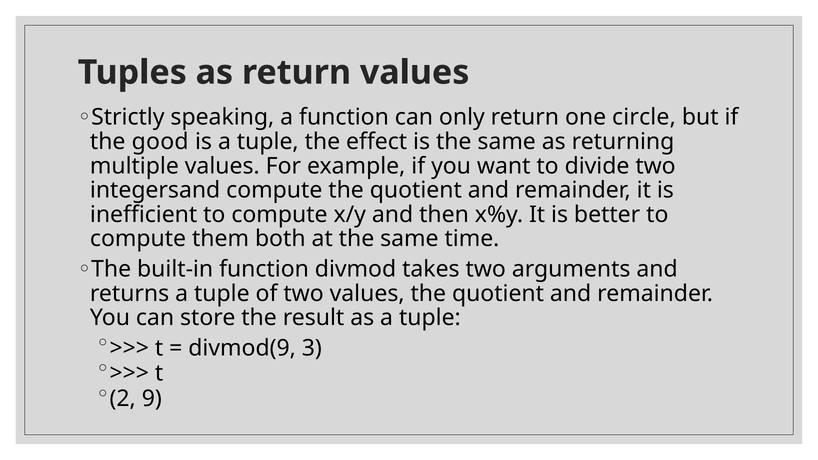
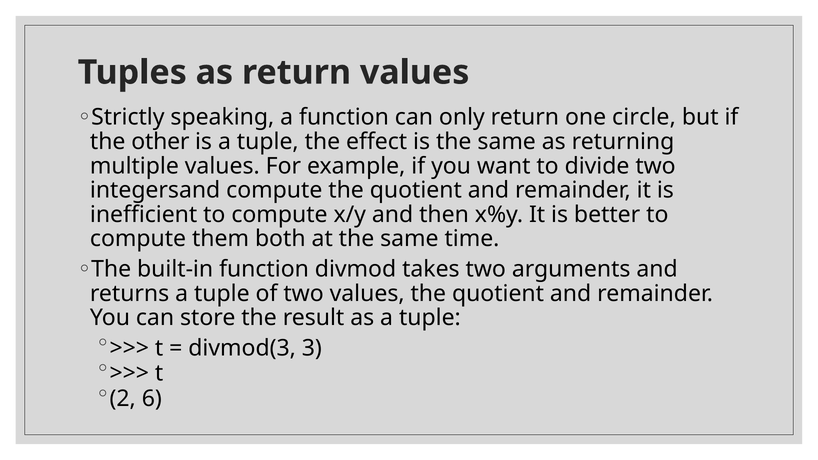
good: good -> other (160, 142)
divmod(9: divmod(9 -> divmod(3 (242, 348)
9: 9 -> 6 (152, 399)
